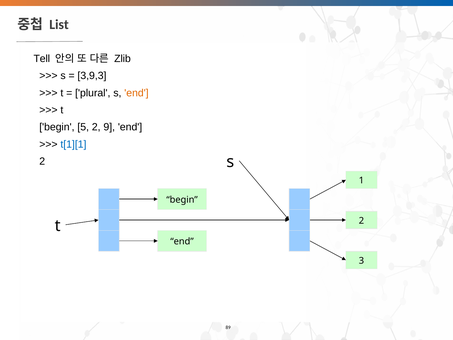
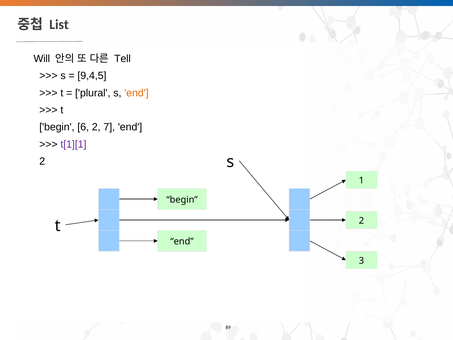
Tell: Tell -> Will (42, 59)
Zlib: Zlib -> Tell (123, 59)
3,9,3: 3,9,3 -> 9,4,5 (92, 76)
5: 5 -> 6 (83, 127)
9: 9 -> 7 (109, 127)
t[1][1 colour: blue -> purple (73, 144)
